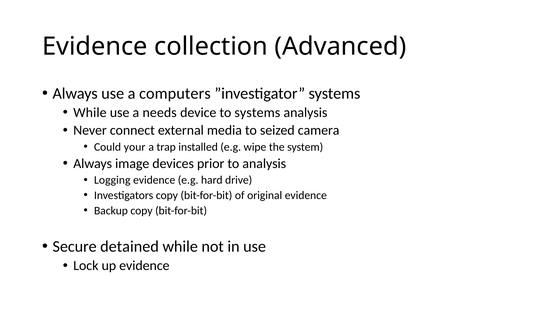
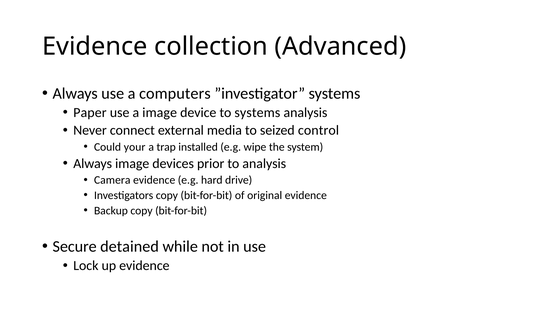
While: While -> Paper (90, 113)
a needs: needs -> image (160, 113)
camera: camera -> control (319, 130)
Logging: Logging -> Camera (112, 180)
